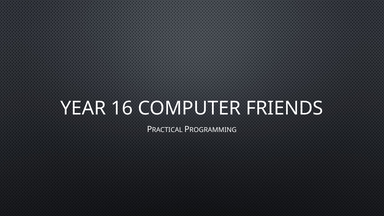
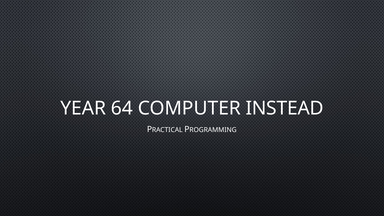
16: 16 -> 64 (122, 108)
FRIENDS: FRIENDS -> INSTEAD (285, 108)
